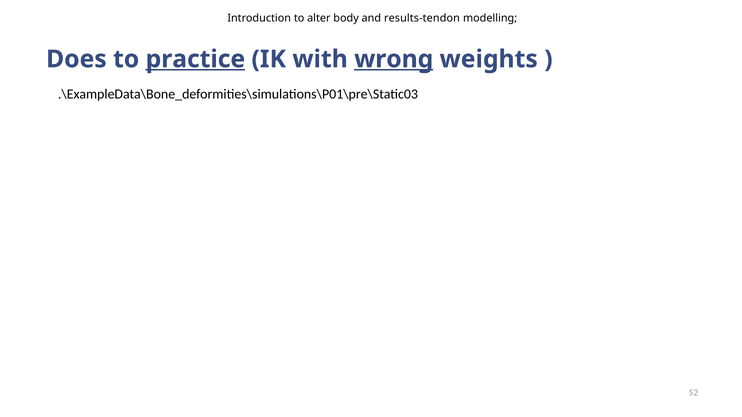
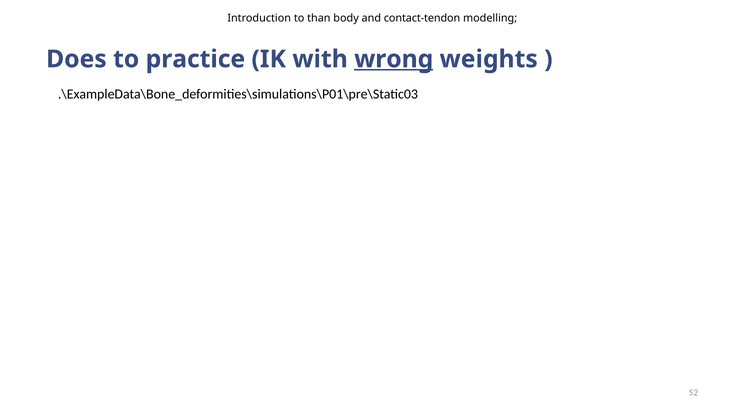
alter: alter -> than (319, 18)
results-tendon: results-tendon -> contact-tendon (422, 18)
practice underline: present -> none (195, 59)
